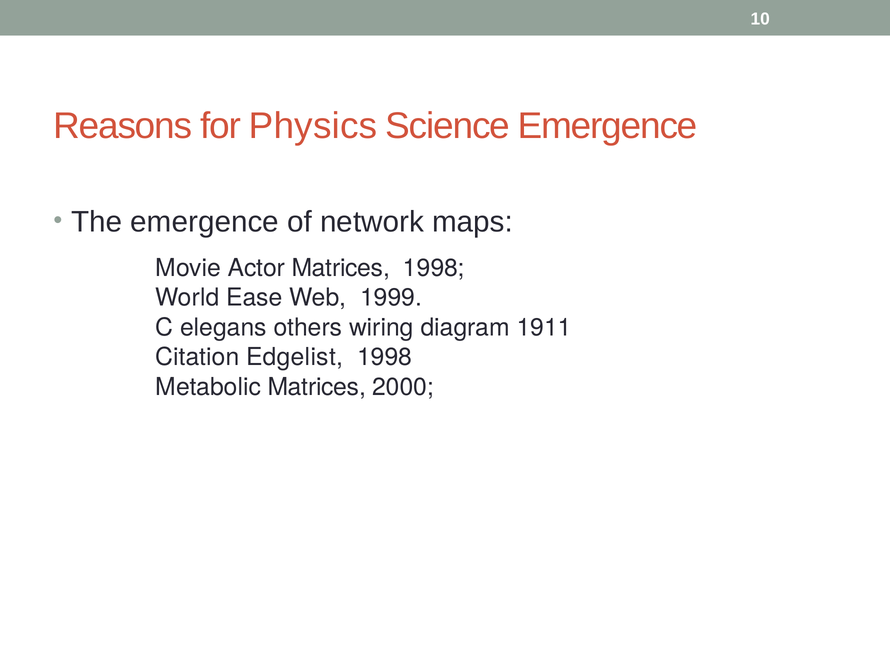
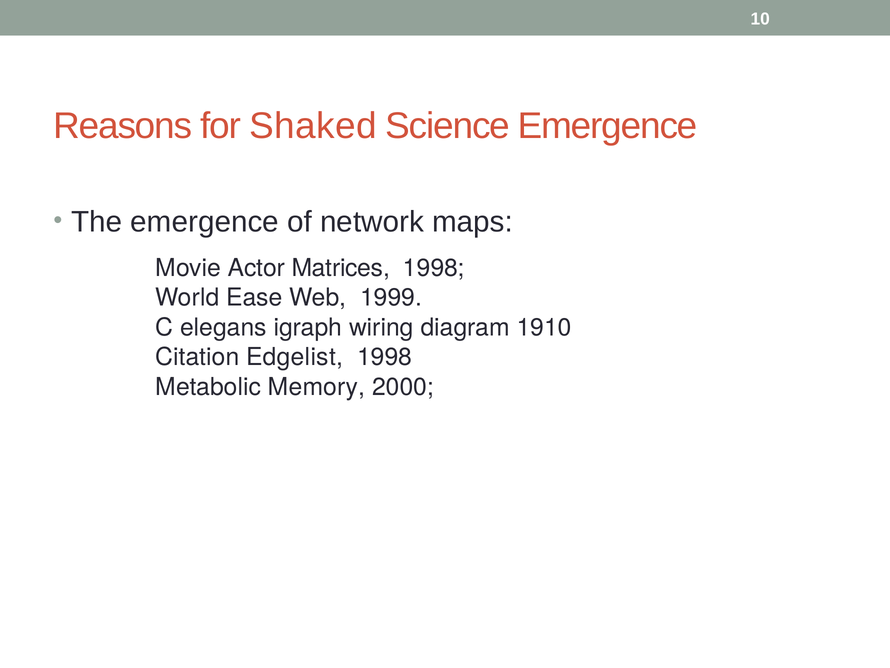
Physics: Physics -> Shaked (313, 126)
others: others -> igraph (308, 327)
1911: 1911 -> 1910 (544, 327)
Metabolic Matrices: Matrices -> Memory (317, 387)
